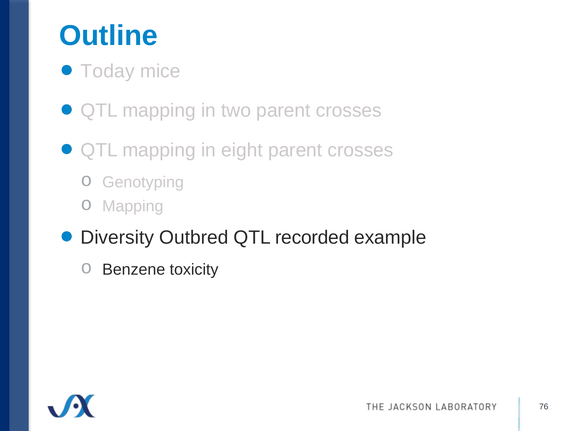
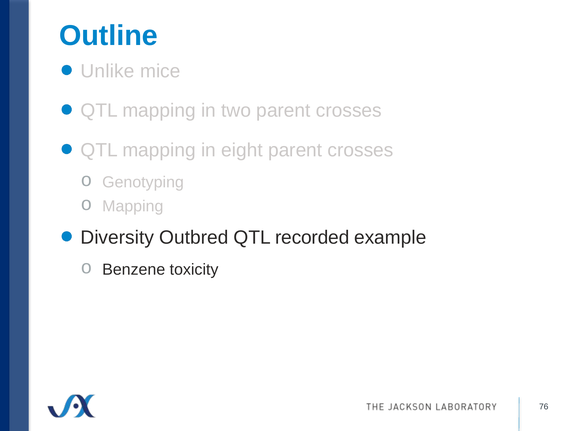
Today: Today -> Unlike (108, 71)
